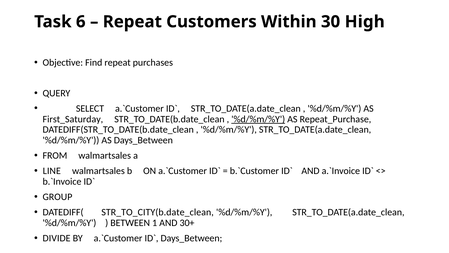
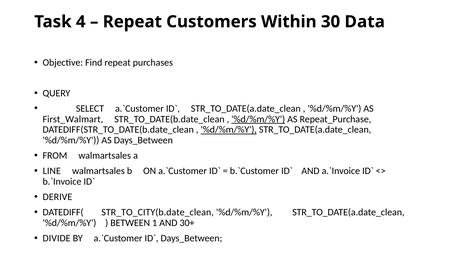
6: 6 -> 4 (81, 22)
High: High -> Data (365, 22)
First_Saturday: First_Saturday -> First_Walmart (73, 119)
%d/%m/%Y underline: none -> present (229, 130)
GROUP: GROUP -> DERIVE (57, 197)
